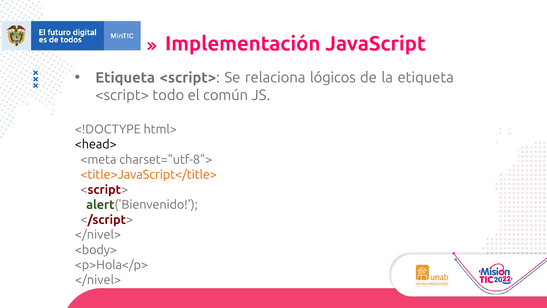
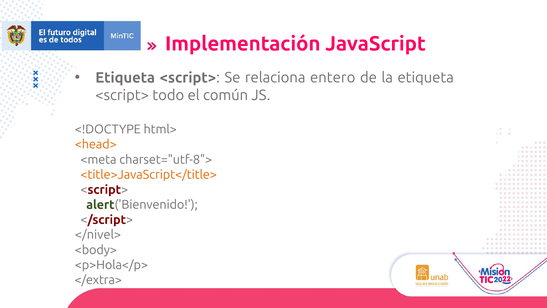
lógicos: lógicos -> entero (333, 78)
<head> colour: black -> orange (96, 144)
</nivel>: </nivel> -> </extra> (98, 280)
